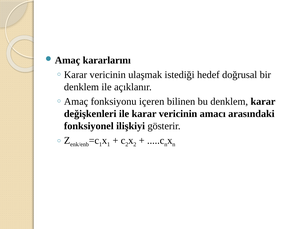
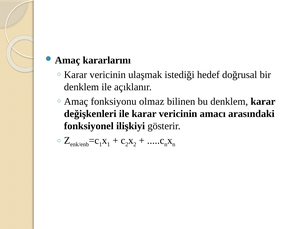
içeren: içeren -> olmaz (152, 101)
